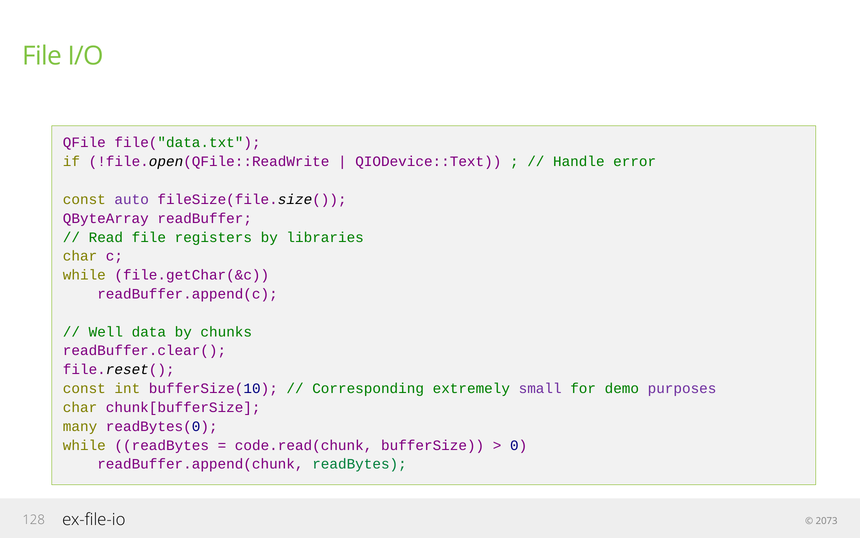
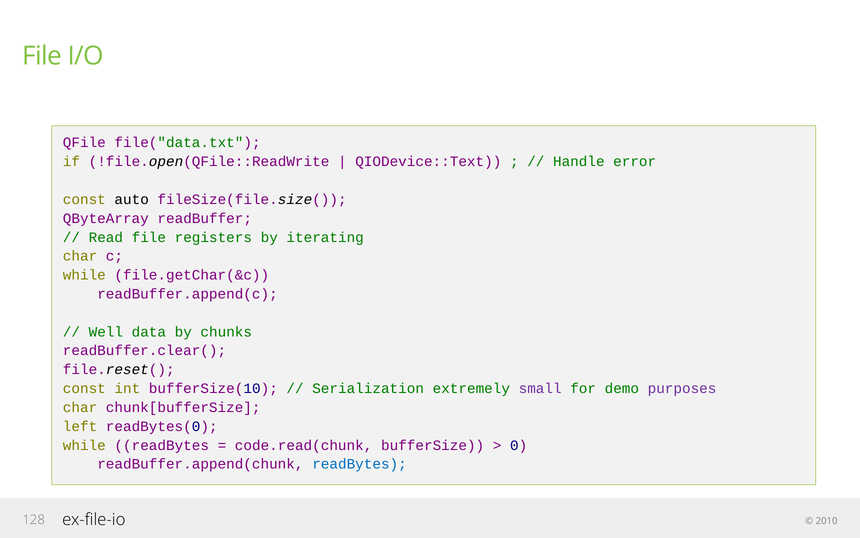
auto colour: purple -> black (132, 199)
libraries: libraries -> iterating (325, 237)
Corresponding: Corresponding -> Serialization (368, 388)
many: many -> left (80, 426)
readBytes colour: green -> blue (360, 464)
2073: 2073 -> 2010 (827, 520)
